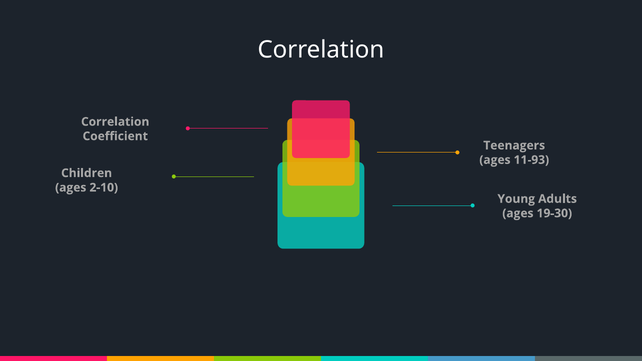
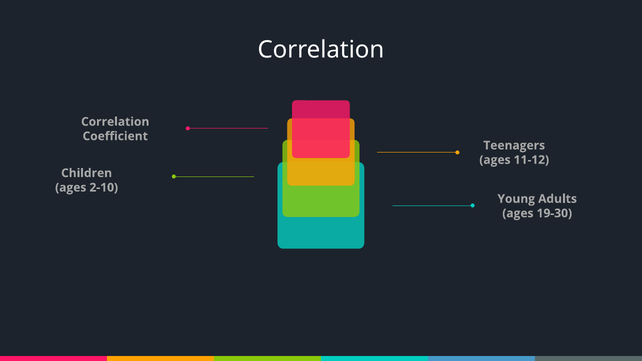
11-93: 11-93 -> 11-12 (531, 160)
